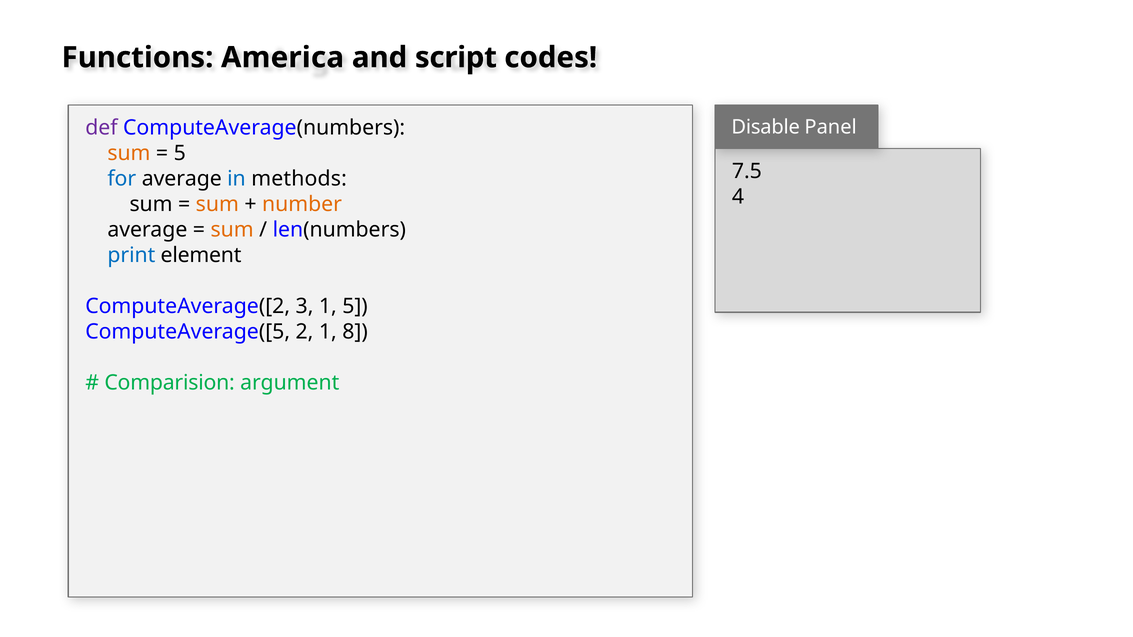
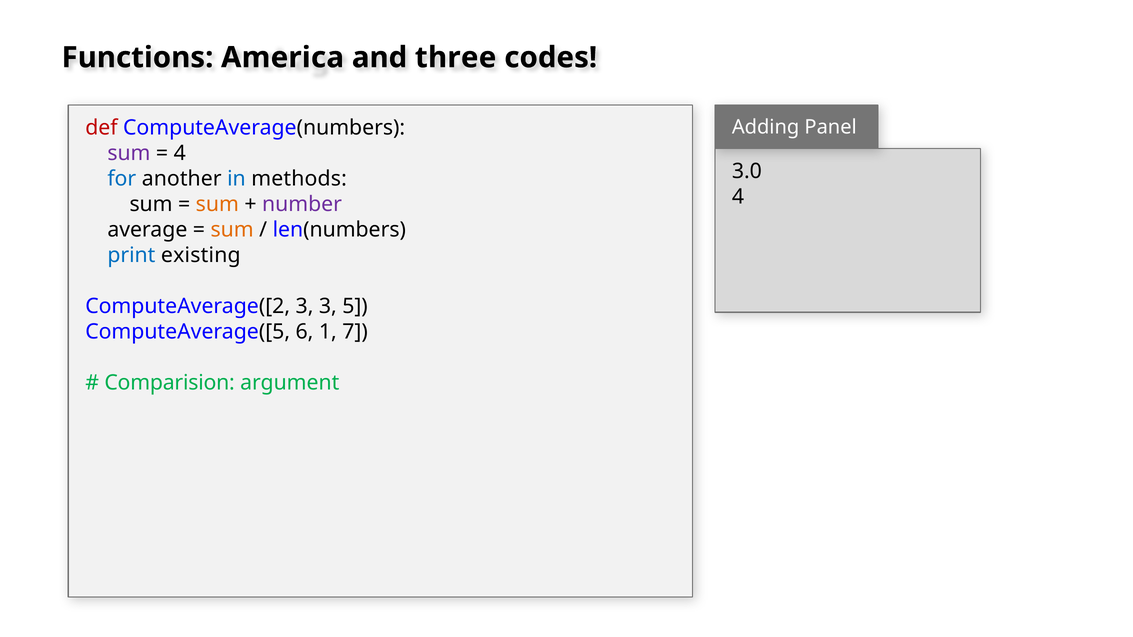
script: script -> three (456, 58)
Disable: Disable -> Adding (766, 127)
def colour: purple -> red (101, 128)
sum colour: orange -> purple (129, 153)
5: 5 -> 4 (180, 153)
7.5: 7.5 -> 3.0 (747, 171)
for average: average -> another (182, 179)
number colour: orange -> purple (302, 204)
element: element -> existing (201, 255)
3 1: 1 -> 3 (328, 306)
2: 2 -> 6 (304, 332)
8: 8 -> 7 (355, 332)
